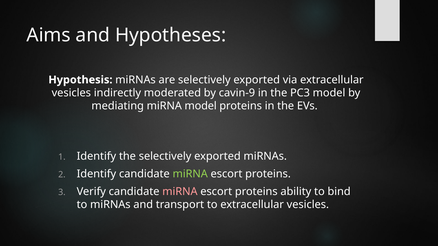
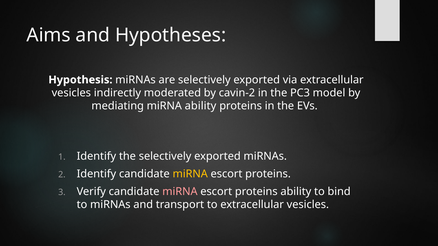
cavin-9: cavin-9 -> cavin-2 (237, 93)
miRNA model: model -> ability (201, 106)
miRNA colour: light green -> yellow (190, 174)
